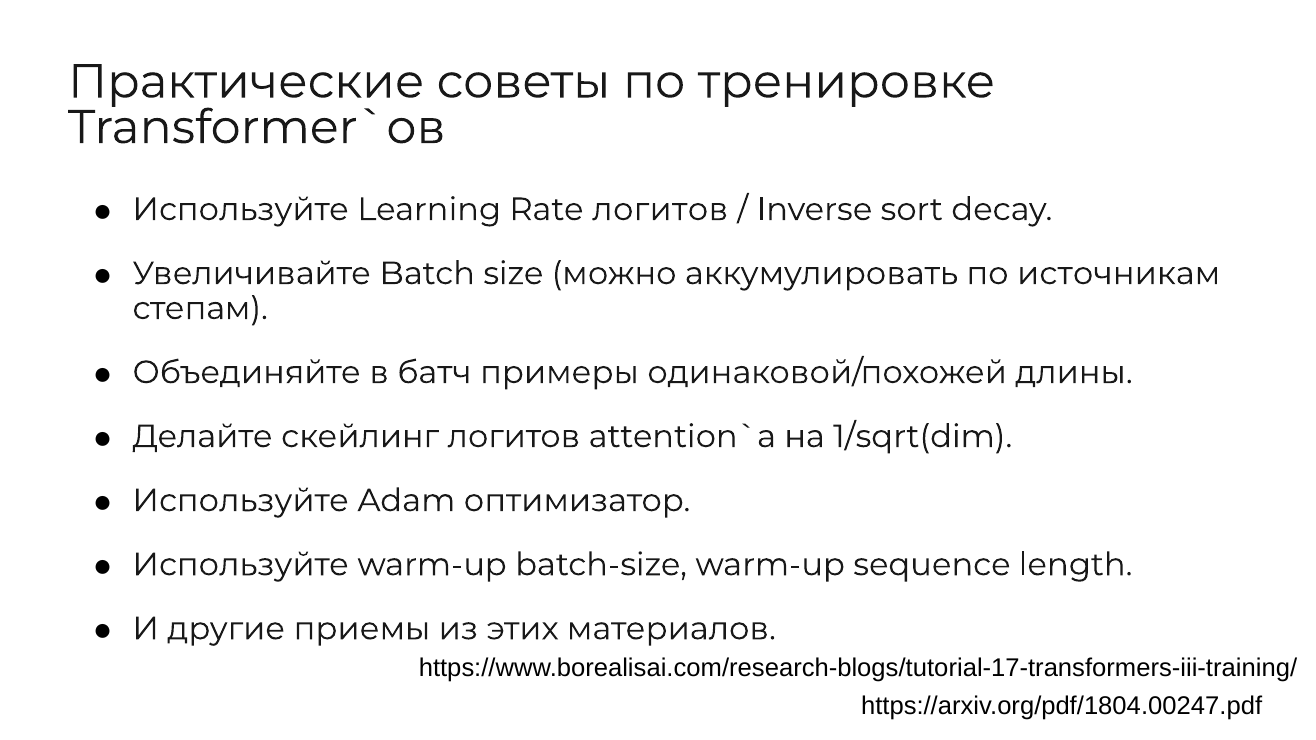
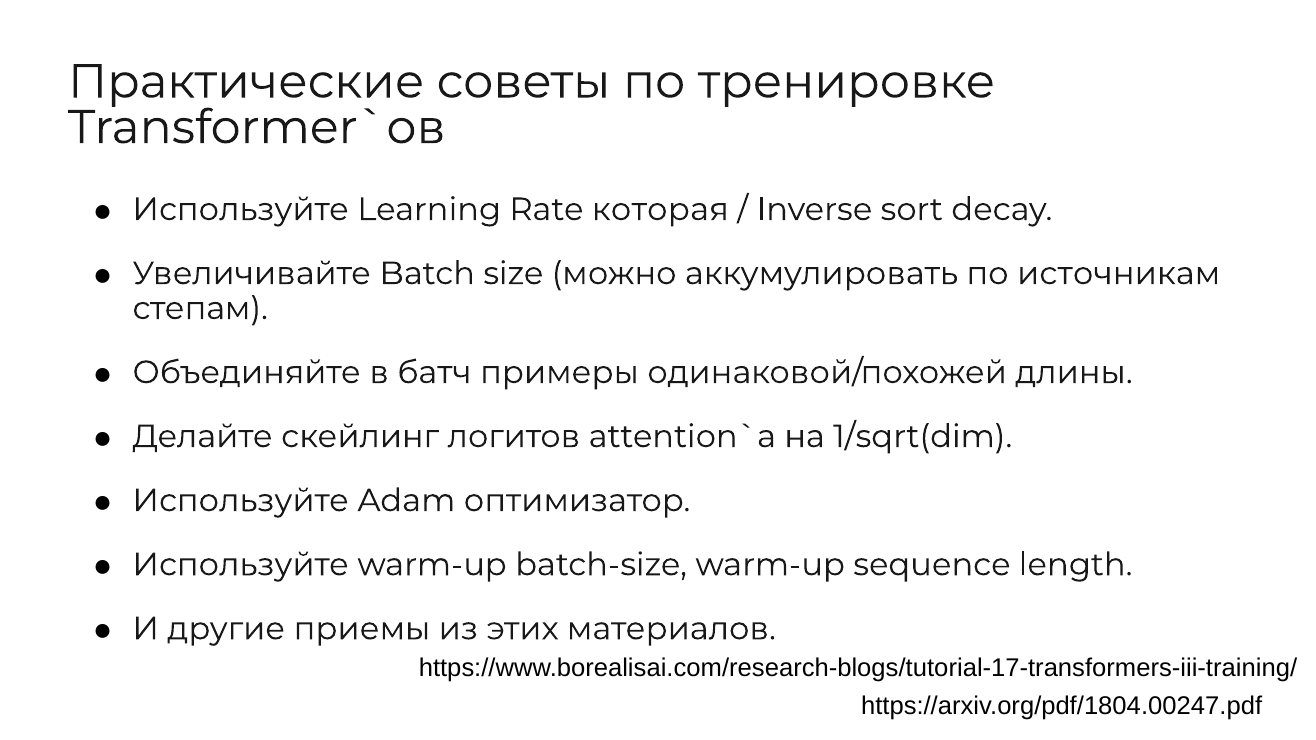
Rate логитов: логитов -> которая (660, 210)
